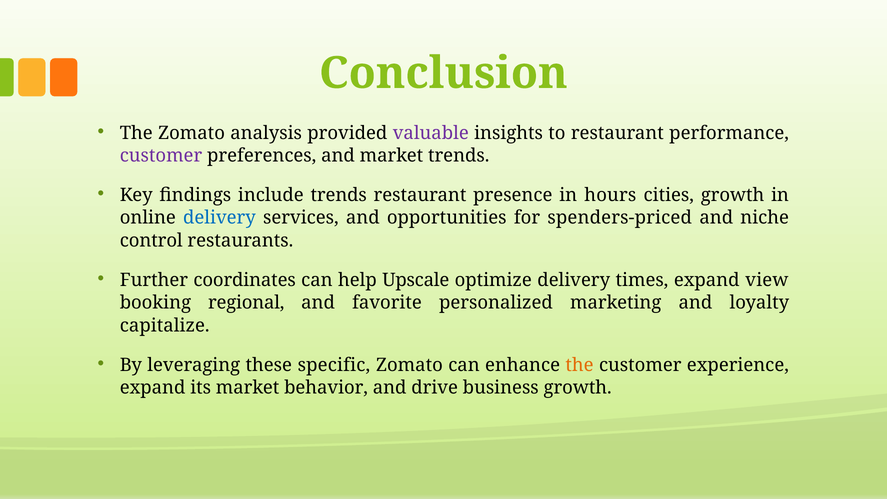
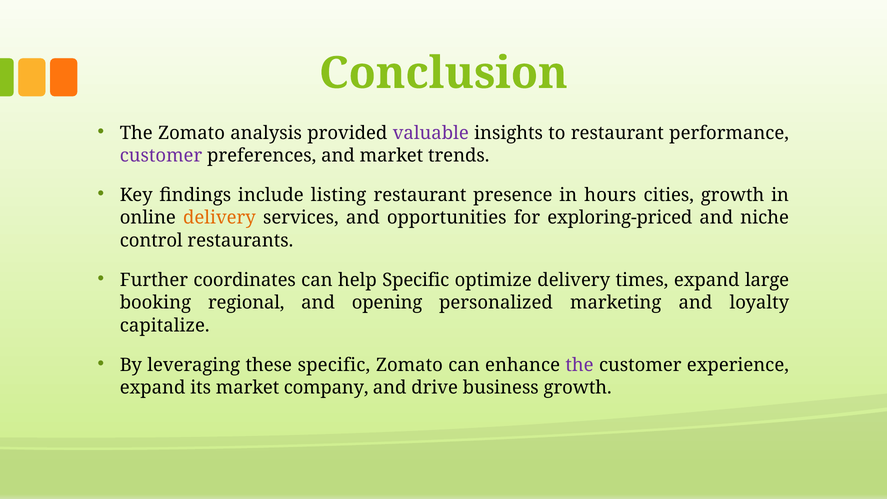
include trends: trends -> listing (339, 195)
delivery colour: blue -> orange (219, 218)
spenders-priced: spenders-priced -> exploring-priced (620, 218)
help Upscale: Upscale -> Specific (416, 280)
view: view -> large (767, 280)
favorite: favorite -> opening (387, 303)
the colour: orange -> purple (580, 365)
behavior: behavior -> company (326, 388)
